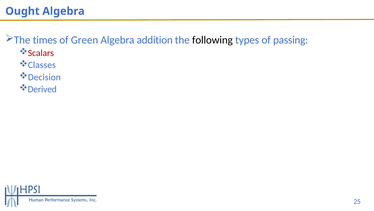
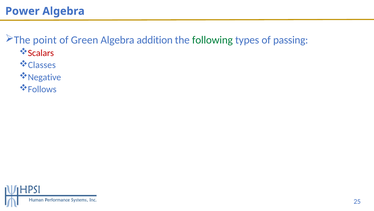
Ought: Ought -> Power (22, 11)
times: times -> point (45, 40)
following colour: black -> green (212, 40)
Decision: Decision -> Negative (44, 77)
Derived: Derived -> Follows (42, 89)
